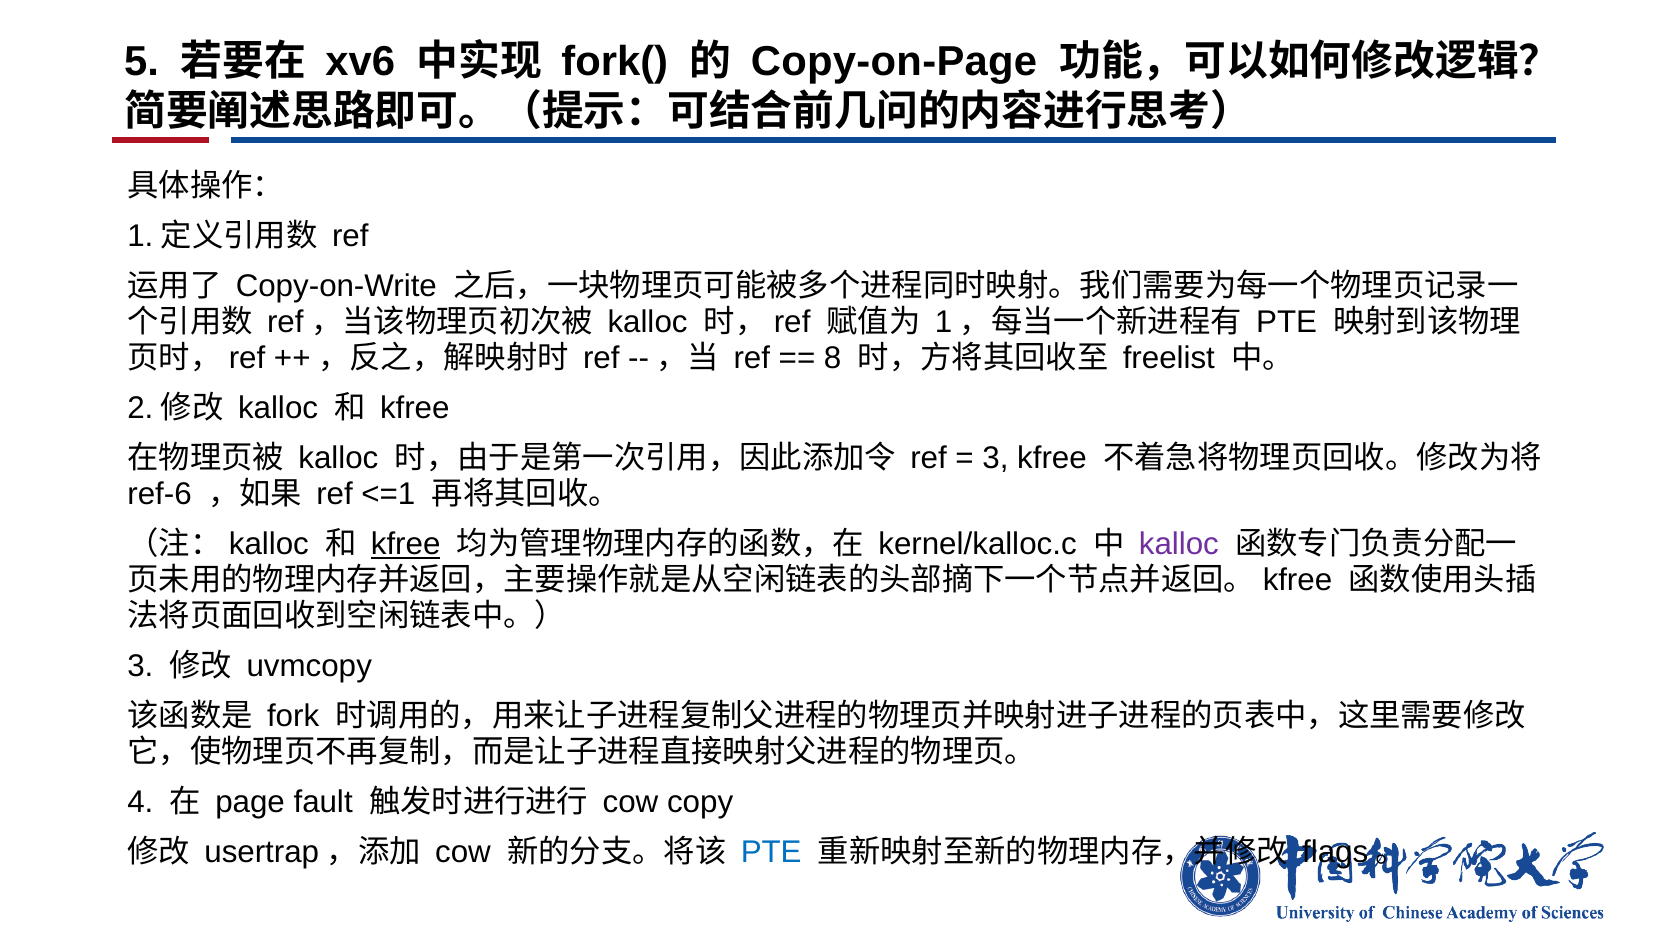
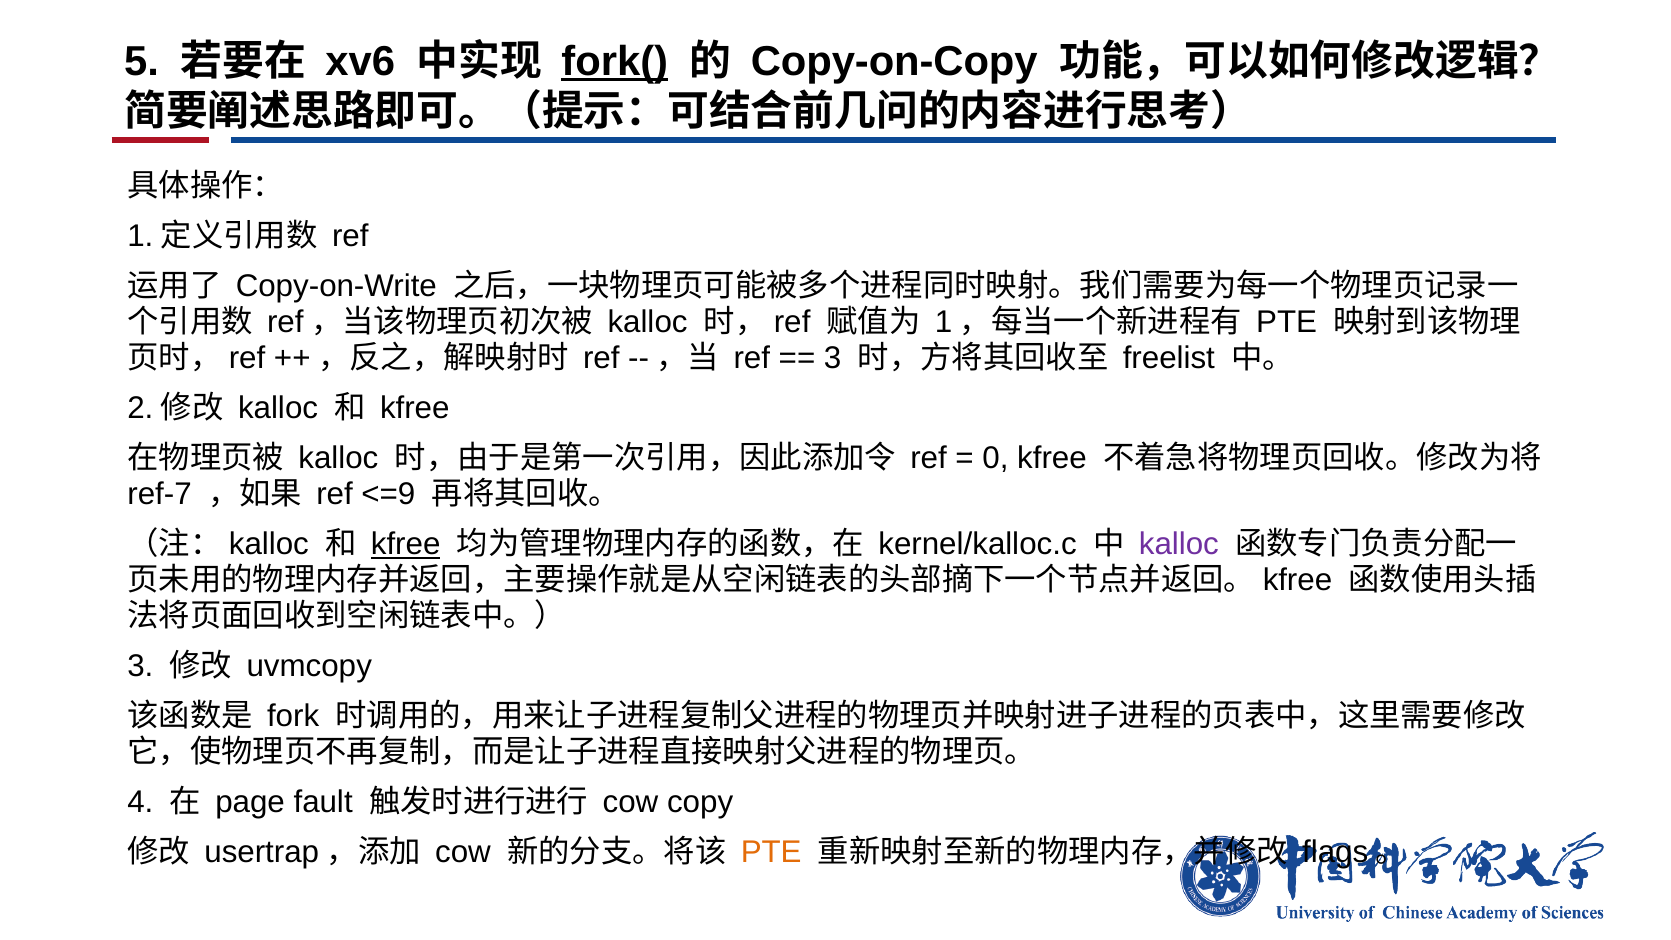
fork( underline: none -> present (615, 61)
Copy-on-Page: Copy-on-Page -> Copy-on-Copy (894, 61)
8: 8 -> 3 (833, 358)
3: 3 -> 0 (995, 458)
ref-6: ref-6 -> ref-7 (160, 494)
<=1: <=1 -> <=9 (388, 494)
PTE colour: blue -> orange (771, 853)
